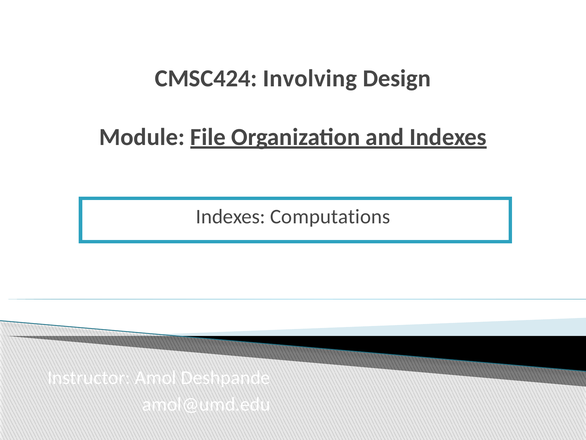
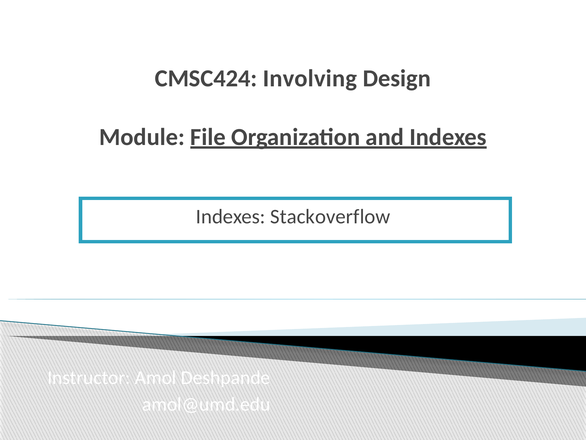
Computations: Computations -> Stackoverflow (330, 216)
